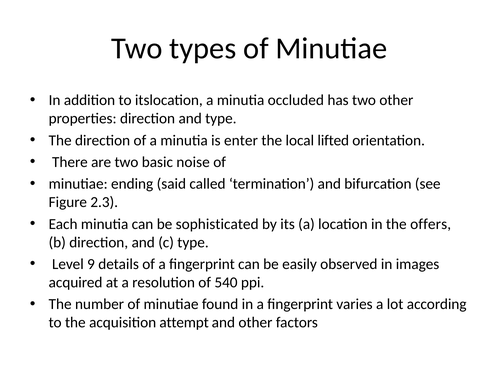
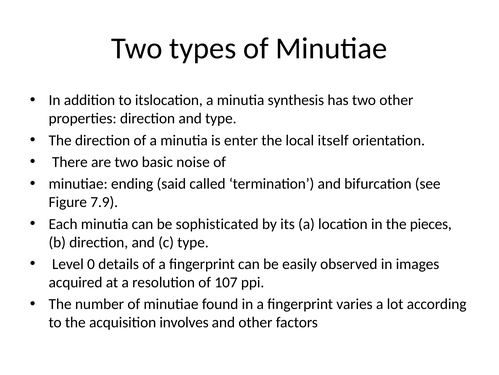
occluded: occluded -> synthesis (296, 100)
lifted: lifted -> itself (333, 140)
2.3: 2.3 -> 7.9 (104, 202)
offers: offers -> pieces (431, 224)
9: 9 -> 0 (91, 264)
540: 540 -> 107 (226, 282)
attempt: attempt -> involves (184, 322)
